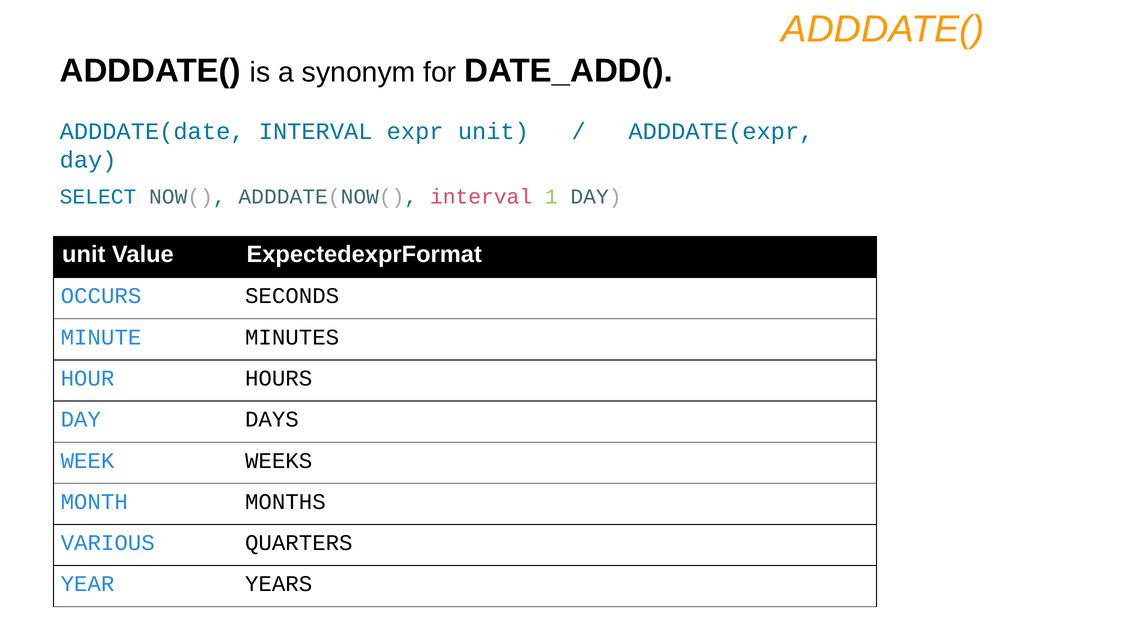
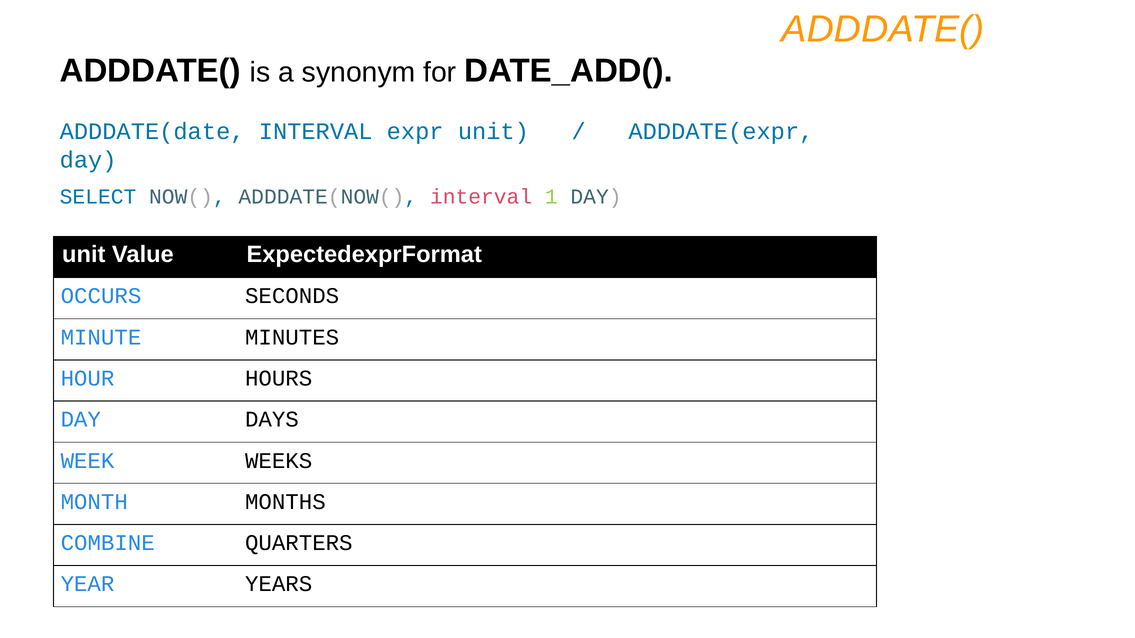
VARIOUS: VARIOUS -> COMBINE (108, 543)
